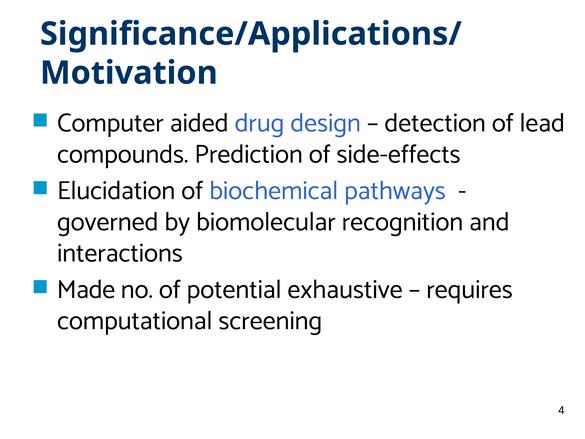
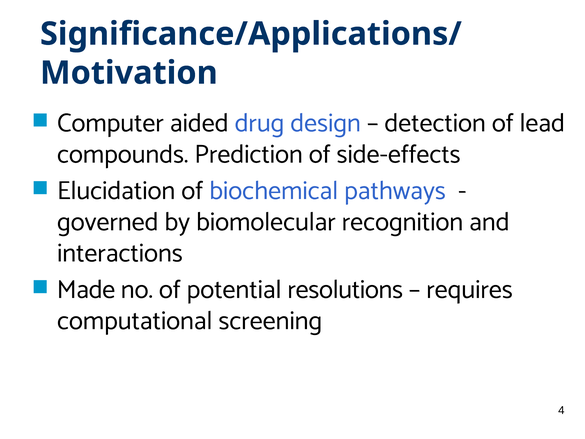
exhaustive: exhaustive -> resolutions (345, 289)
